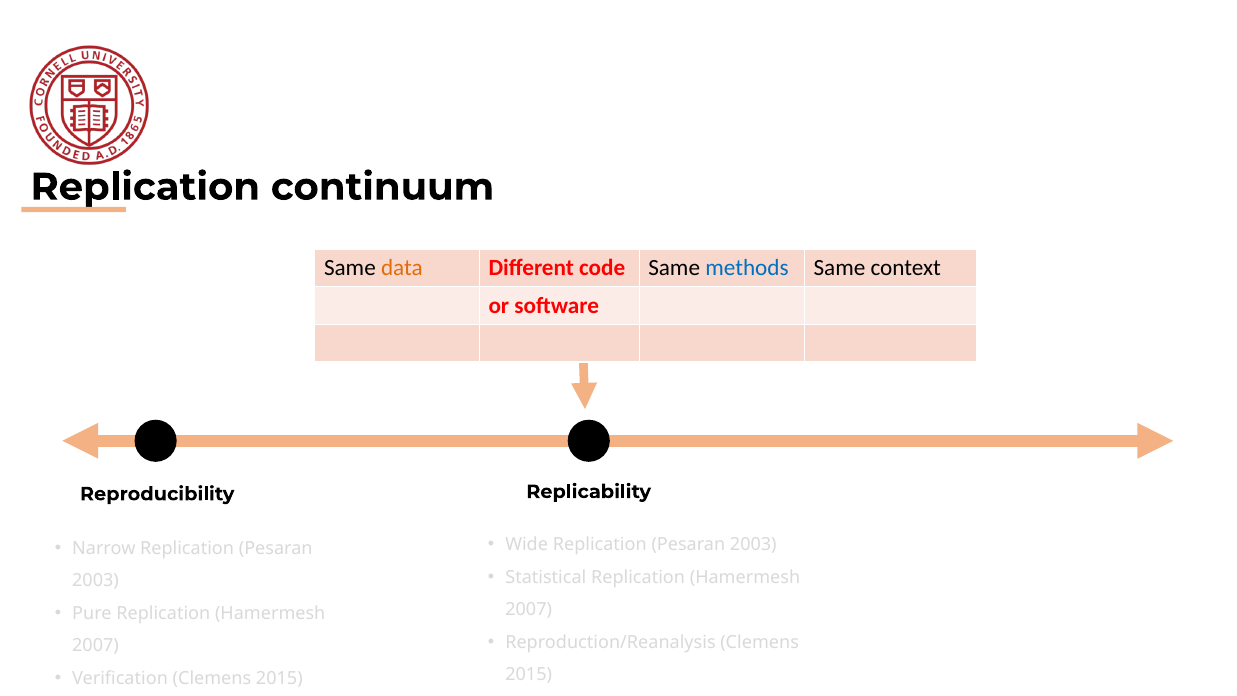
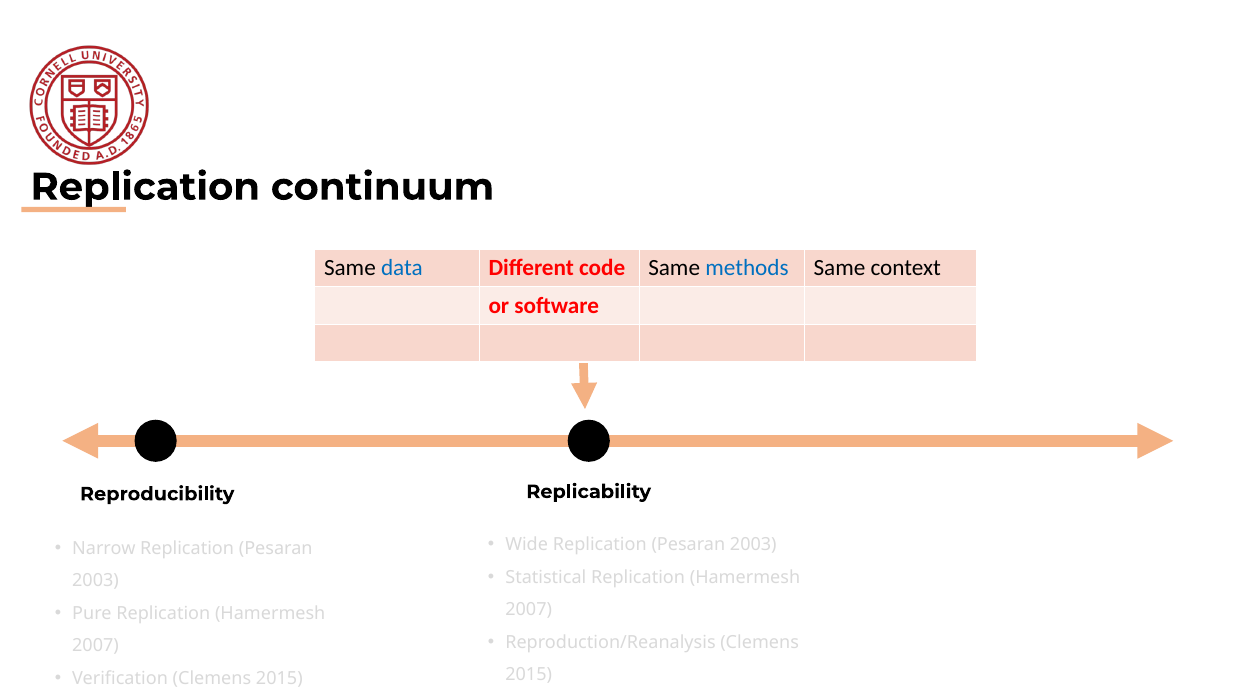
data colour: orange -> blue (402, 268)
